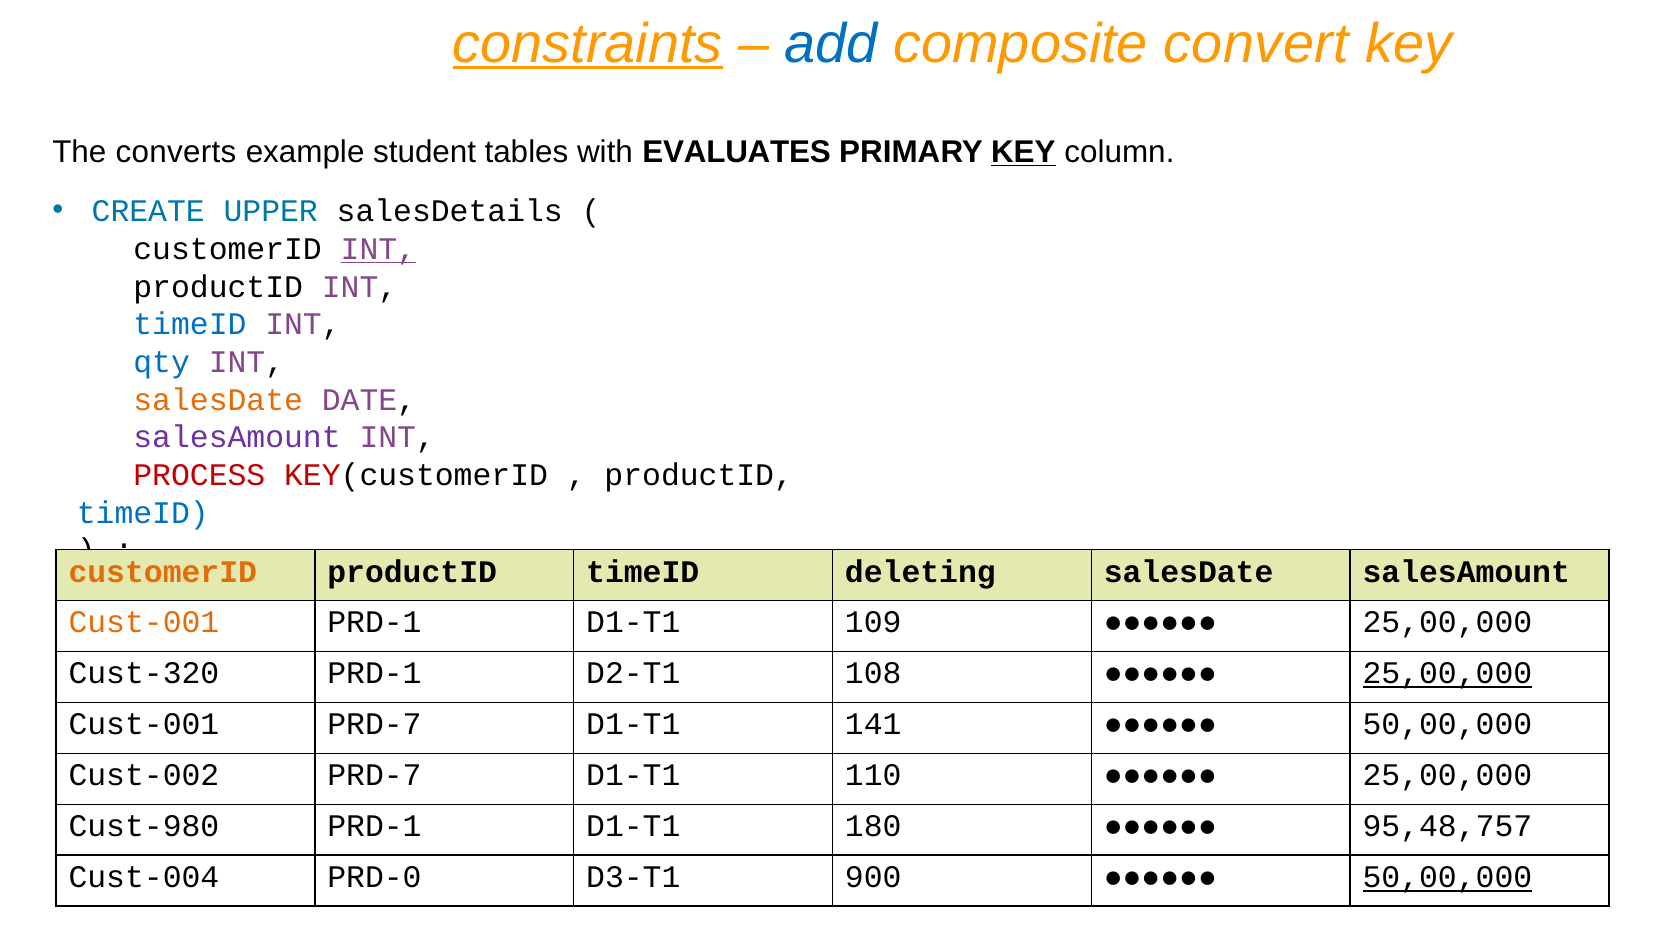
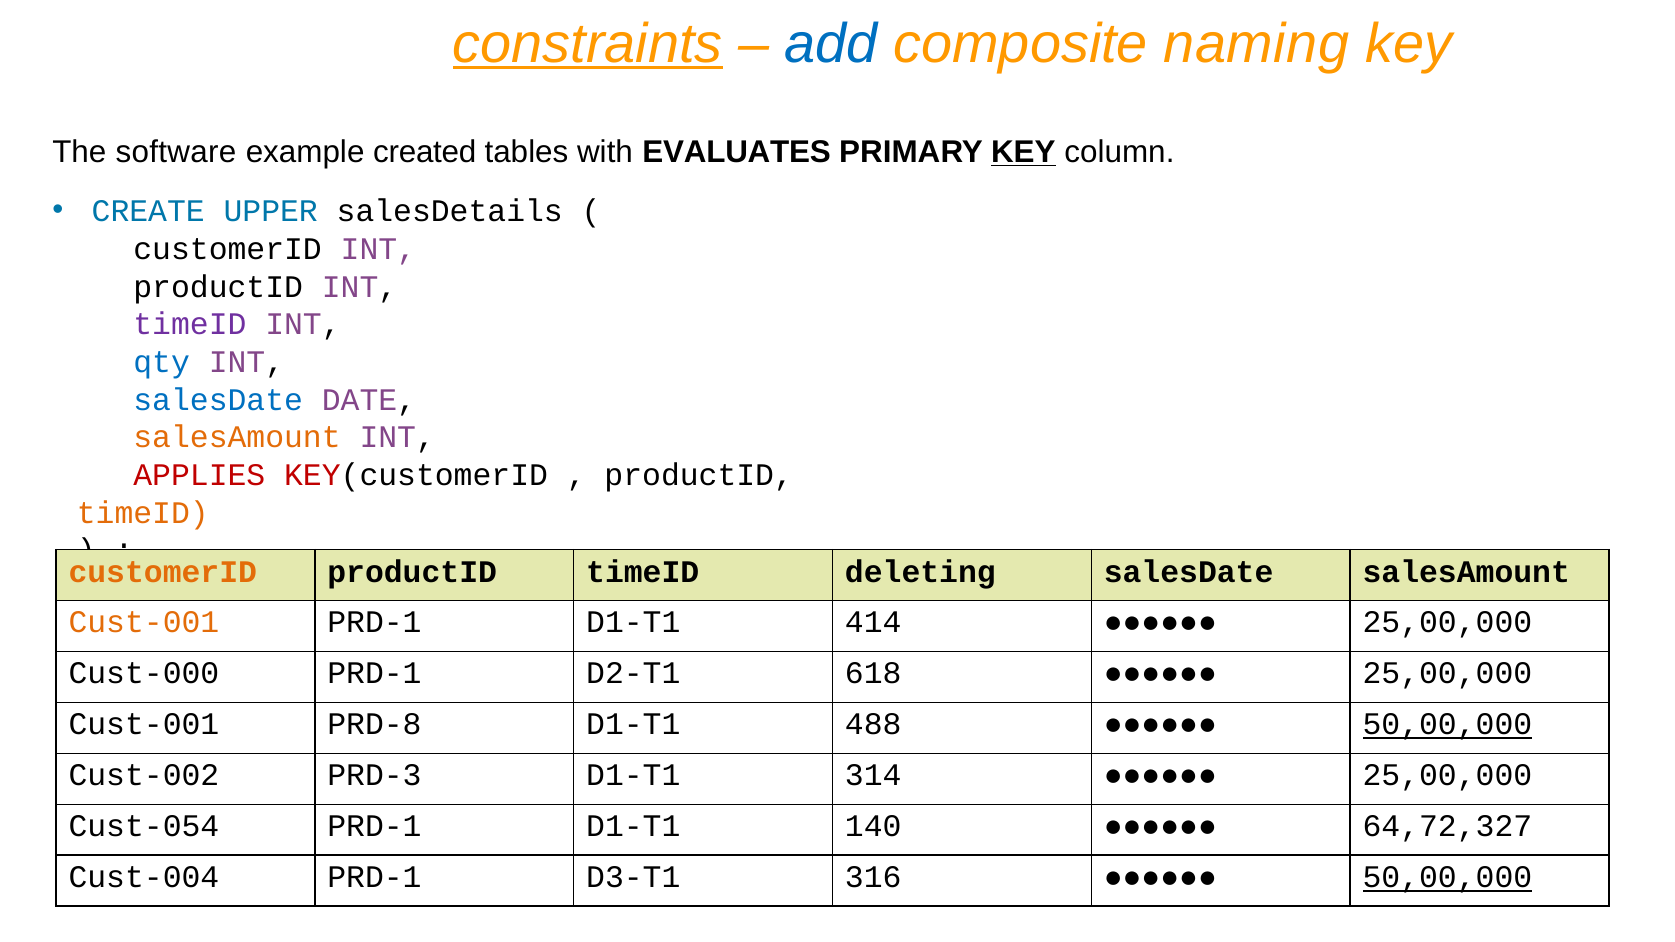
convert: convert -> naming (1256, 44)
converts: converts -> software (176, 152)
student: student -> created (425, 152)
INT underline: present -> none (378, 249)
timeID colour: blue -> purple (190, 324)
salesDate colour: orange -> blue (218, 400)
salesAmount colour: purple -> orange (237, 437)
PROCESS: PROCESS -> APPLIES (199, 475)
timeID colour: blue -> orange (143, 513)
109: 109 -> 414 (873, 623)
Cust-320: Cust-320 -> Cust-000 (144, 674)
108: 108 -> 618 (873, 674)
25,00,000 underline: present -> none (1447, 674)
Cust-001 PRD-7: PRD-7 -> PRD-8 (374, 725)
141: 141 -> 488 (873, 725)
50,00,000 underline: none -> present (1447, 725)
Cust-002 PRD-7: PRD-7 -> PRD-3 (374, 776)
110: 110 -> 314 (873, 776)
Cust-980: Cust-980 -> Cust-054 (144, 827)
180: 180 -> 140 (873, 827)
95,48,757: 95,48,757 -> 64,72,327 (1447, 827)
Cust-004 PRD-0: PRD-0 -> PRD-1 (374, 877)
900: 900 -> 316 (873, 877)
